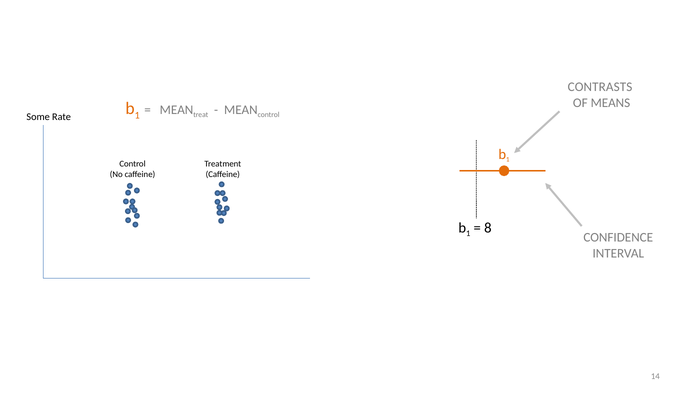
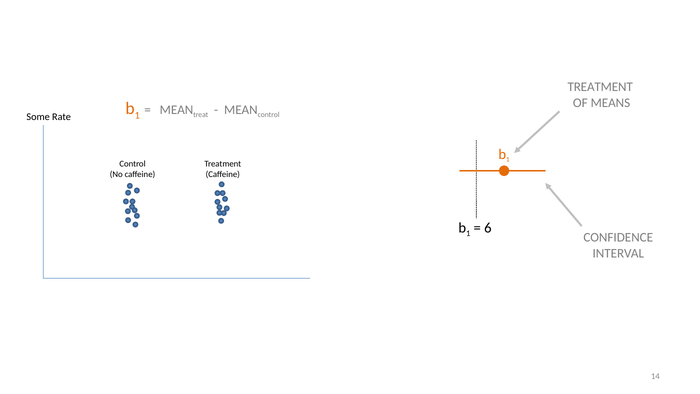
CONTRASTS: CONTRASTS -> TREATMENT (600, 87)
8: 8 -> 6 (488, 228)
